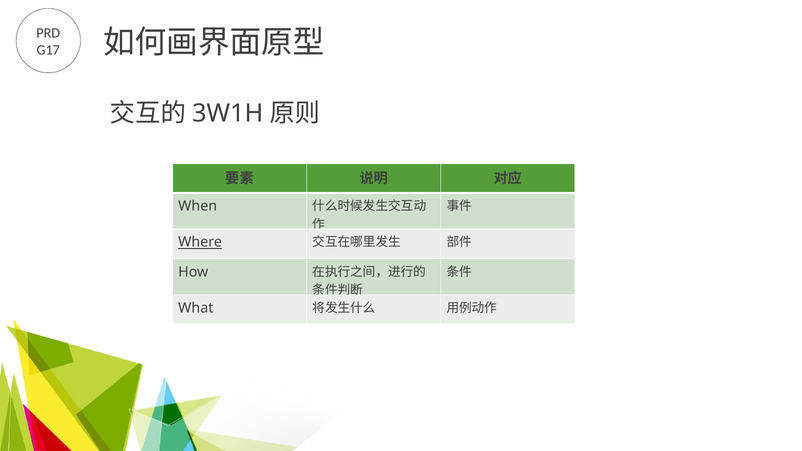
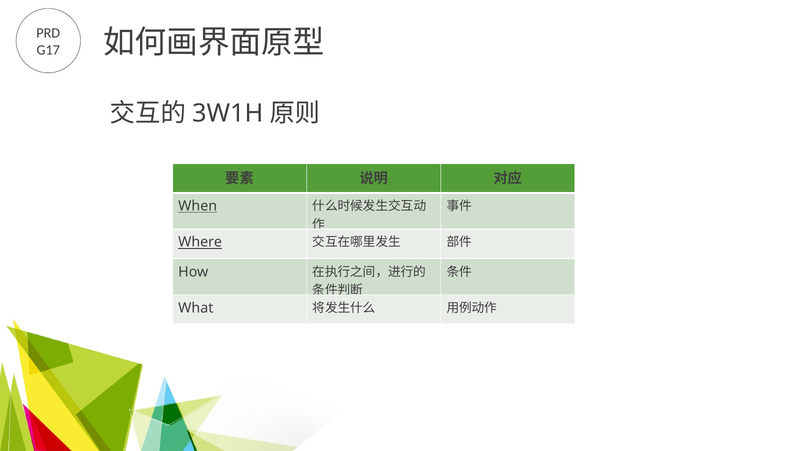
When underline: none -> present (198, 206)
